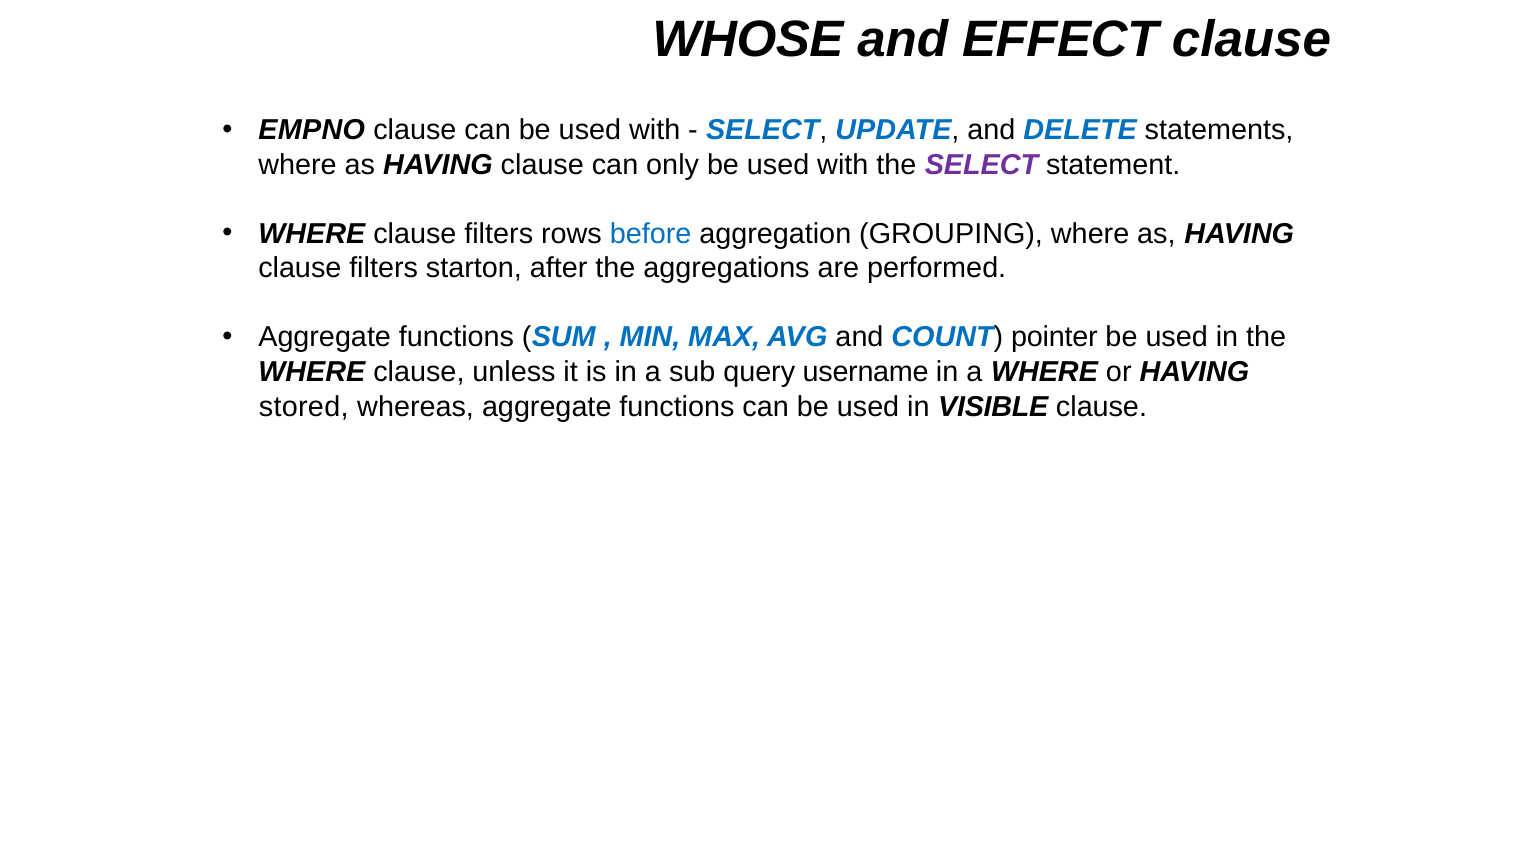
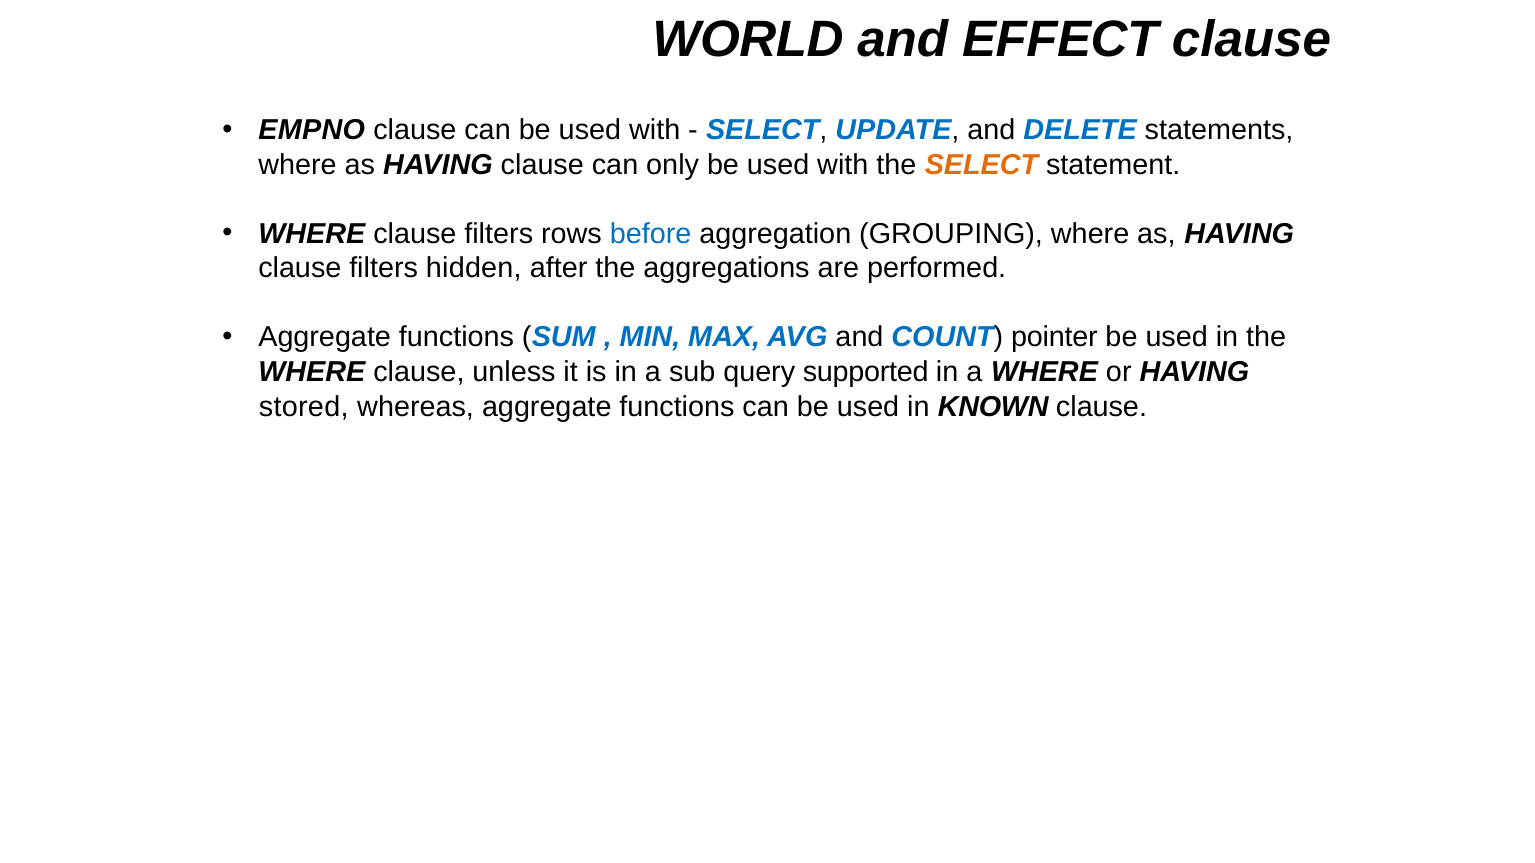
WHOSE: WHOSE -> WORLD (748, 40)
SELECT colour: purple -> orange (982, 165)
starton: starton -> hidden (474, 269)
username: username -> supported (866, 372)
VISIBLE: VISIBLE -> KNOWN (993, 407)
